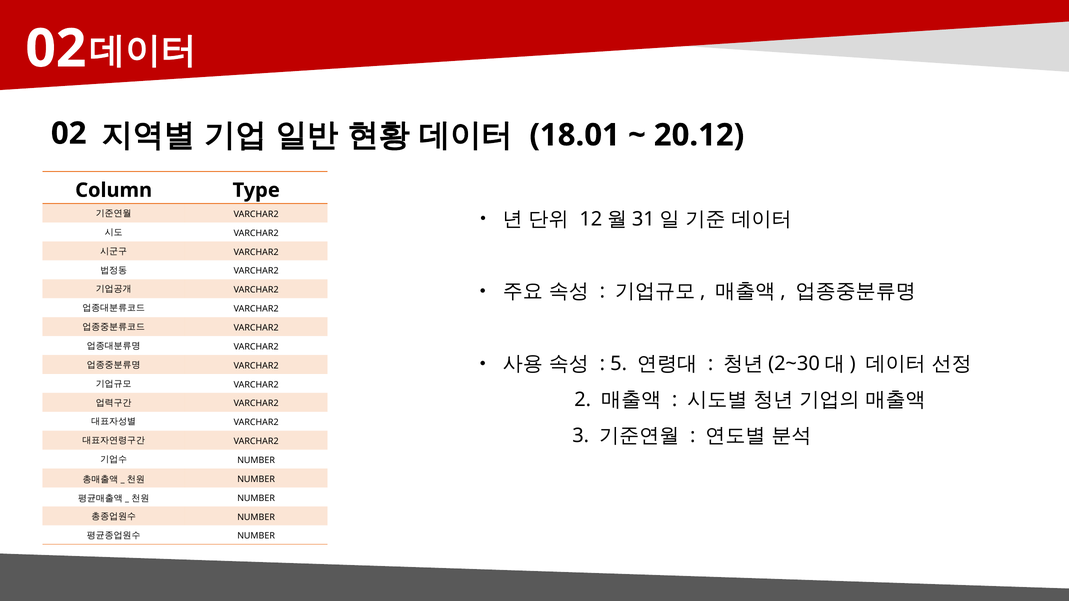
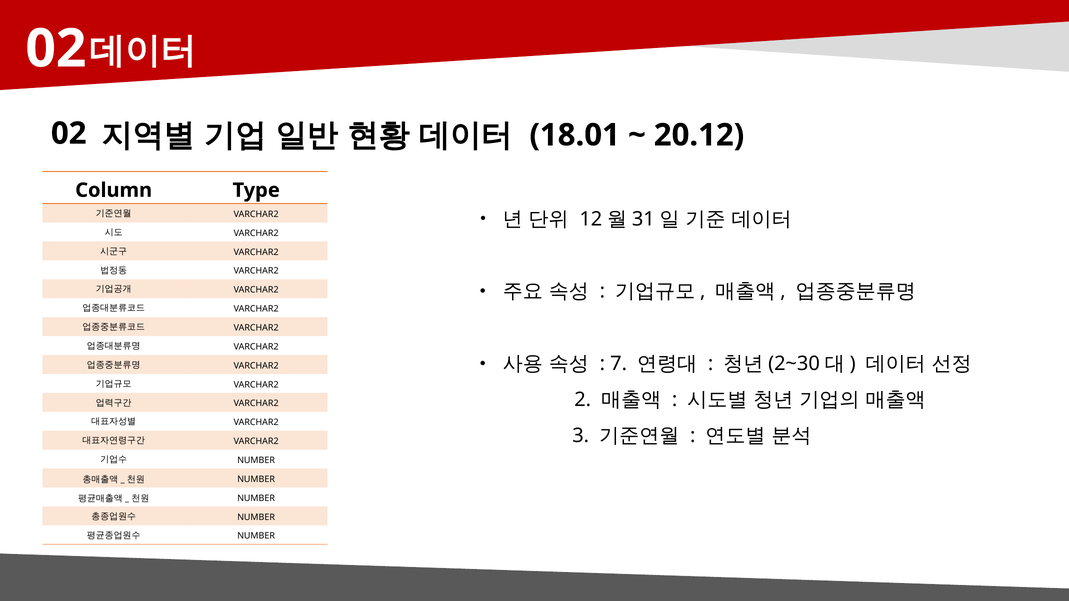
5: 5 -> 7 (619, 364)
